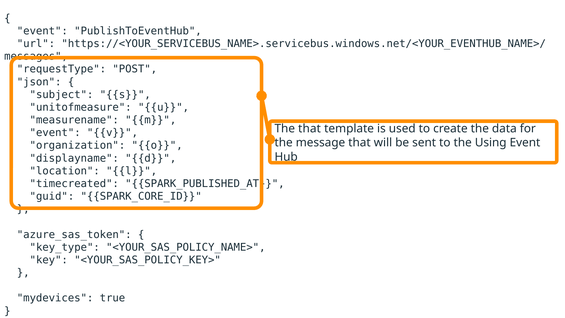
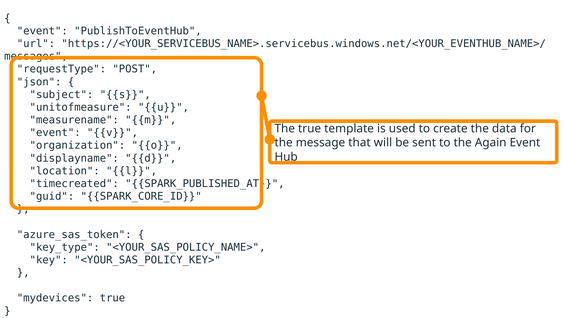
The that: that -> true (310, 129)
Using: Using -> Again (491, 143)
